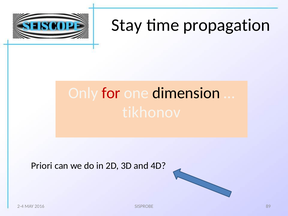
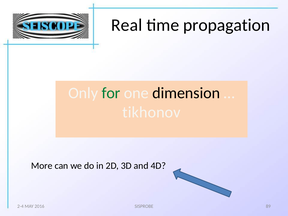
Stay: Stay -> Real (127, 25)
for colour: red -> green (111, 93)
Priori: Priori -> More (42, 166)
